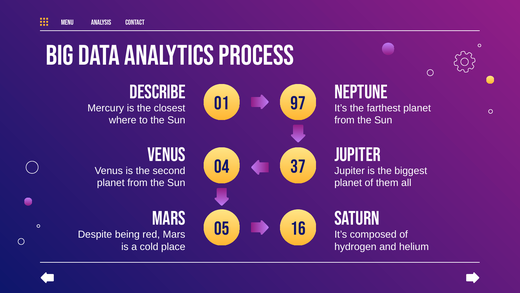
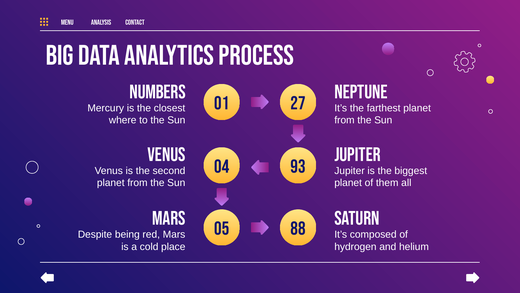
DESCRIBE: DESCRIBE -> NUMBERS (158, 92)
97: 97 -> 27 (298, 103)
37: 37 -> 93 (298, 166)
16: 16 -> 88 (298, 228)
